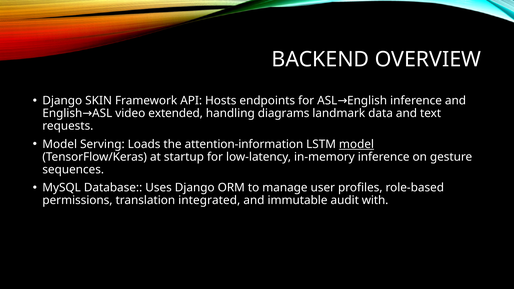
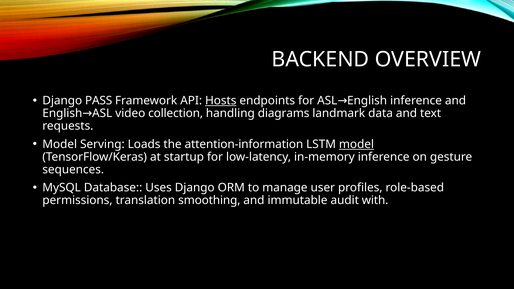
SKIN: SKIN -> PASS (99, 101)
Hosts underline: none -> present (221, 101)
extended: extended -> collection (176, 113)
integrated: integrated -> smoothing (209, 200)
